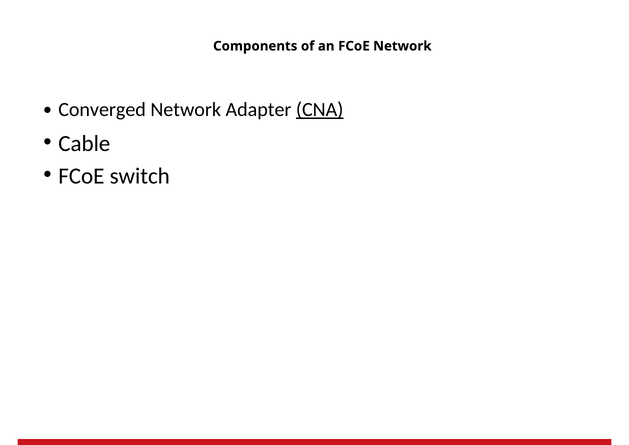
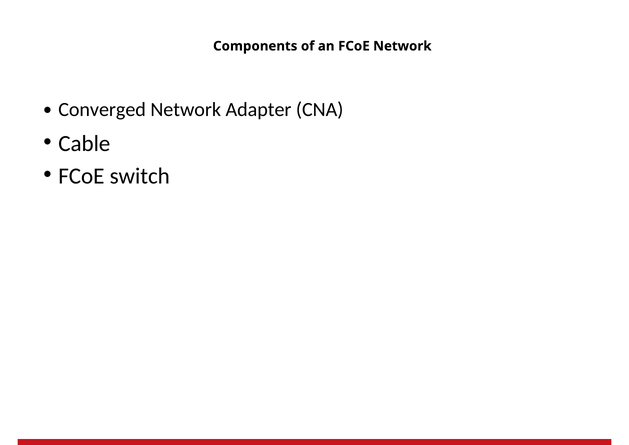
CNA underline: present -> none (320, 110)
